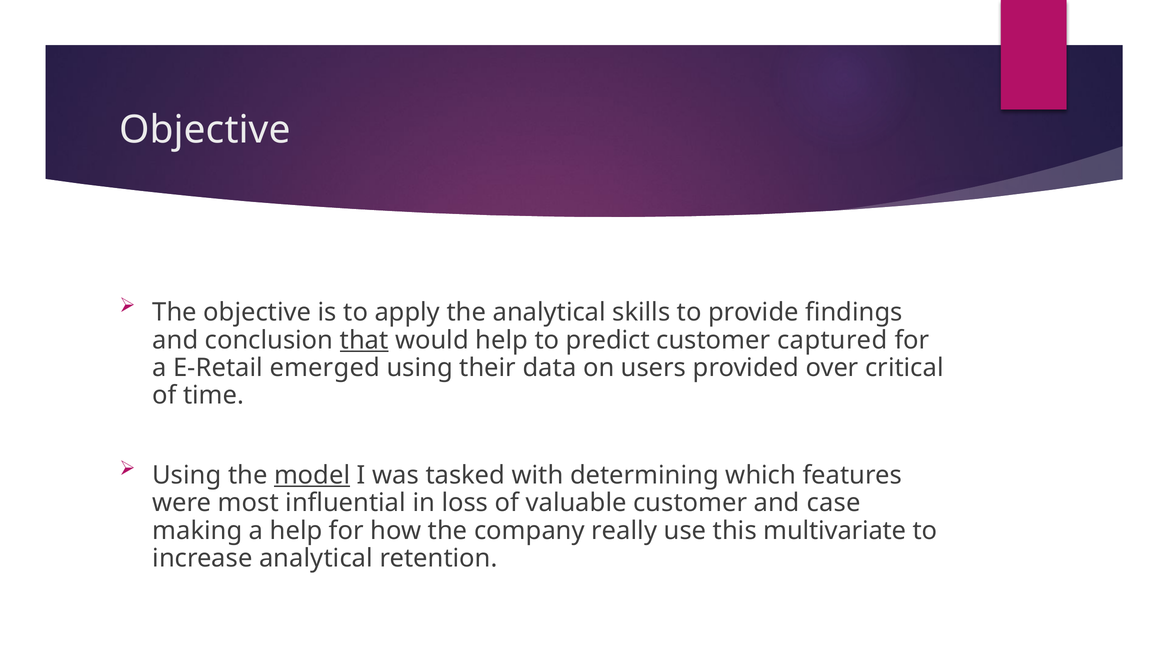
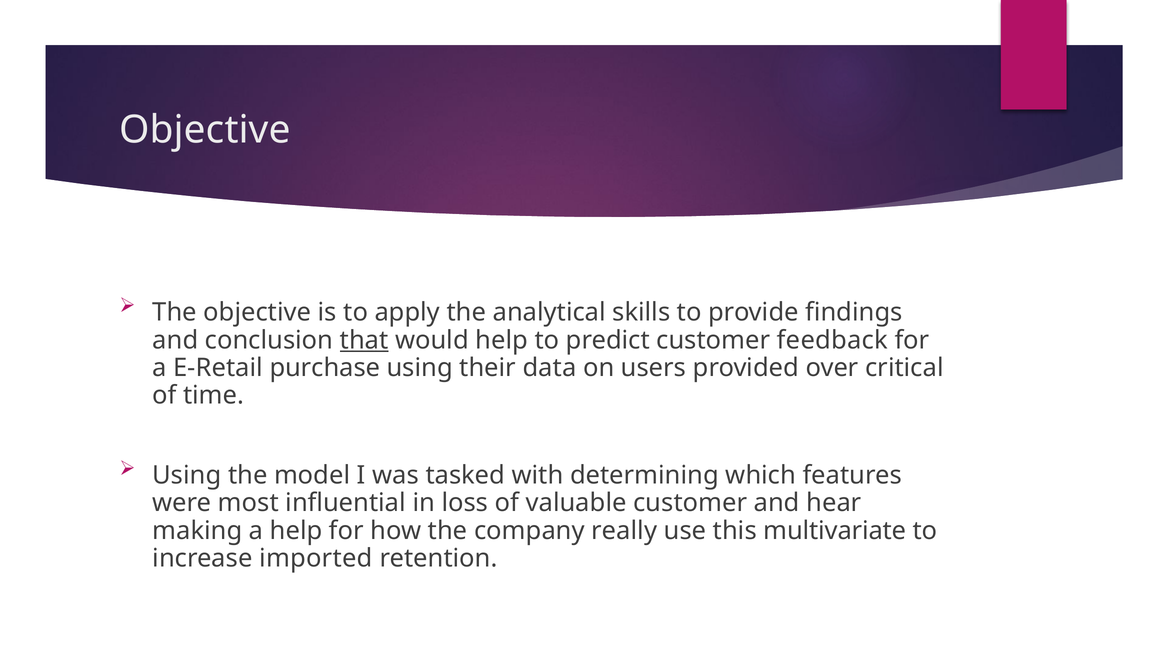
captured: captured -> feedback (832, 340)
emerged: emerged -> purchase (325, 368)
model underline: present -> none (312, 476)
case: case -> hear (834, 504)
increase analytical: analytical -> imported (316, 559)
